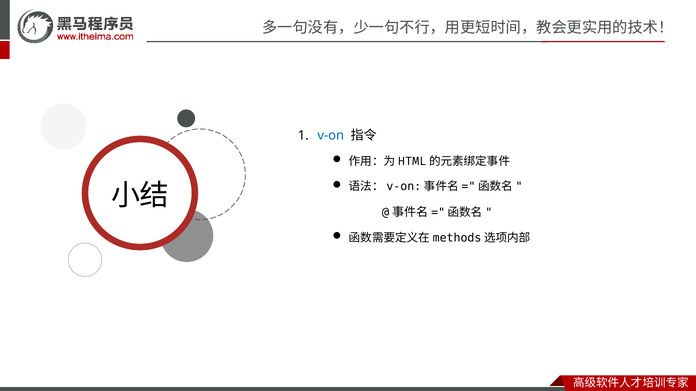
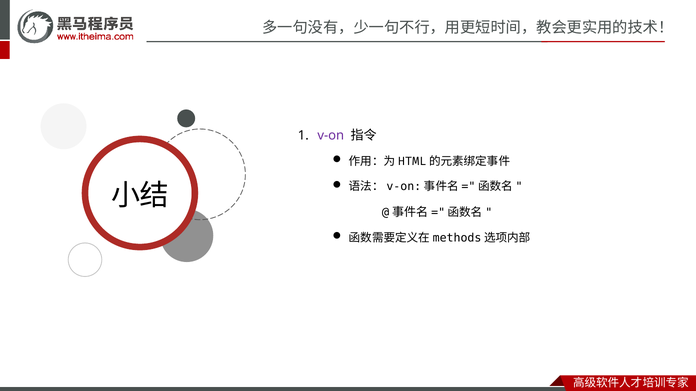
v-on colour: blue -> purple (331, 136)
